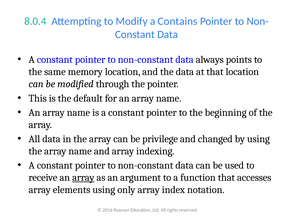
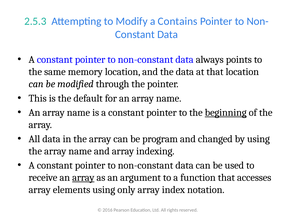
8.0.4: 8.0.4 -> 2.5.3 (35, 21)
beginning underline: none -> present (226, 112)
privilege: privilege -> program (160, 139)
